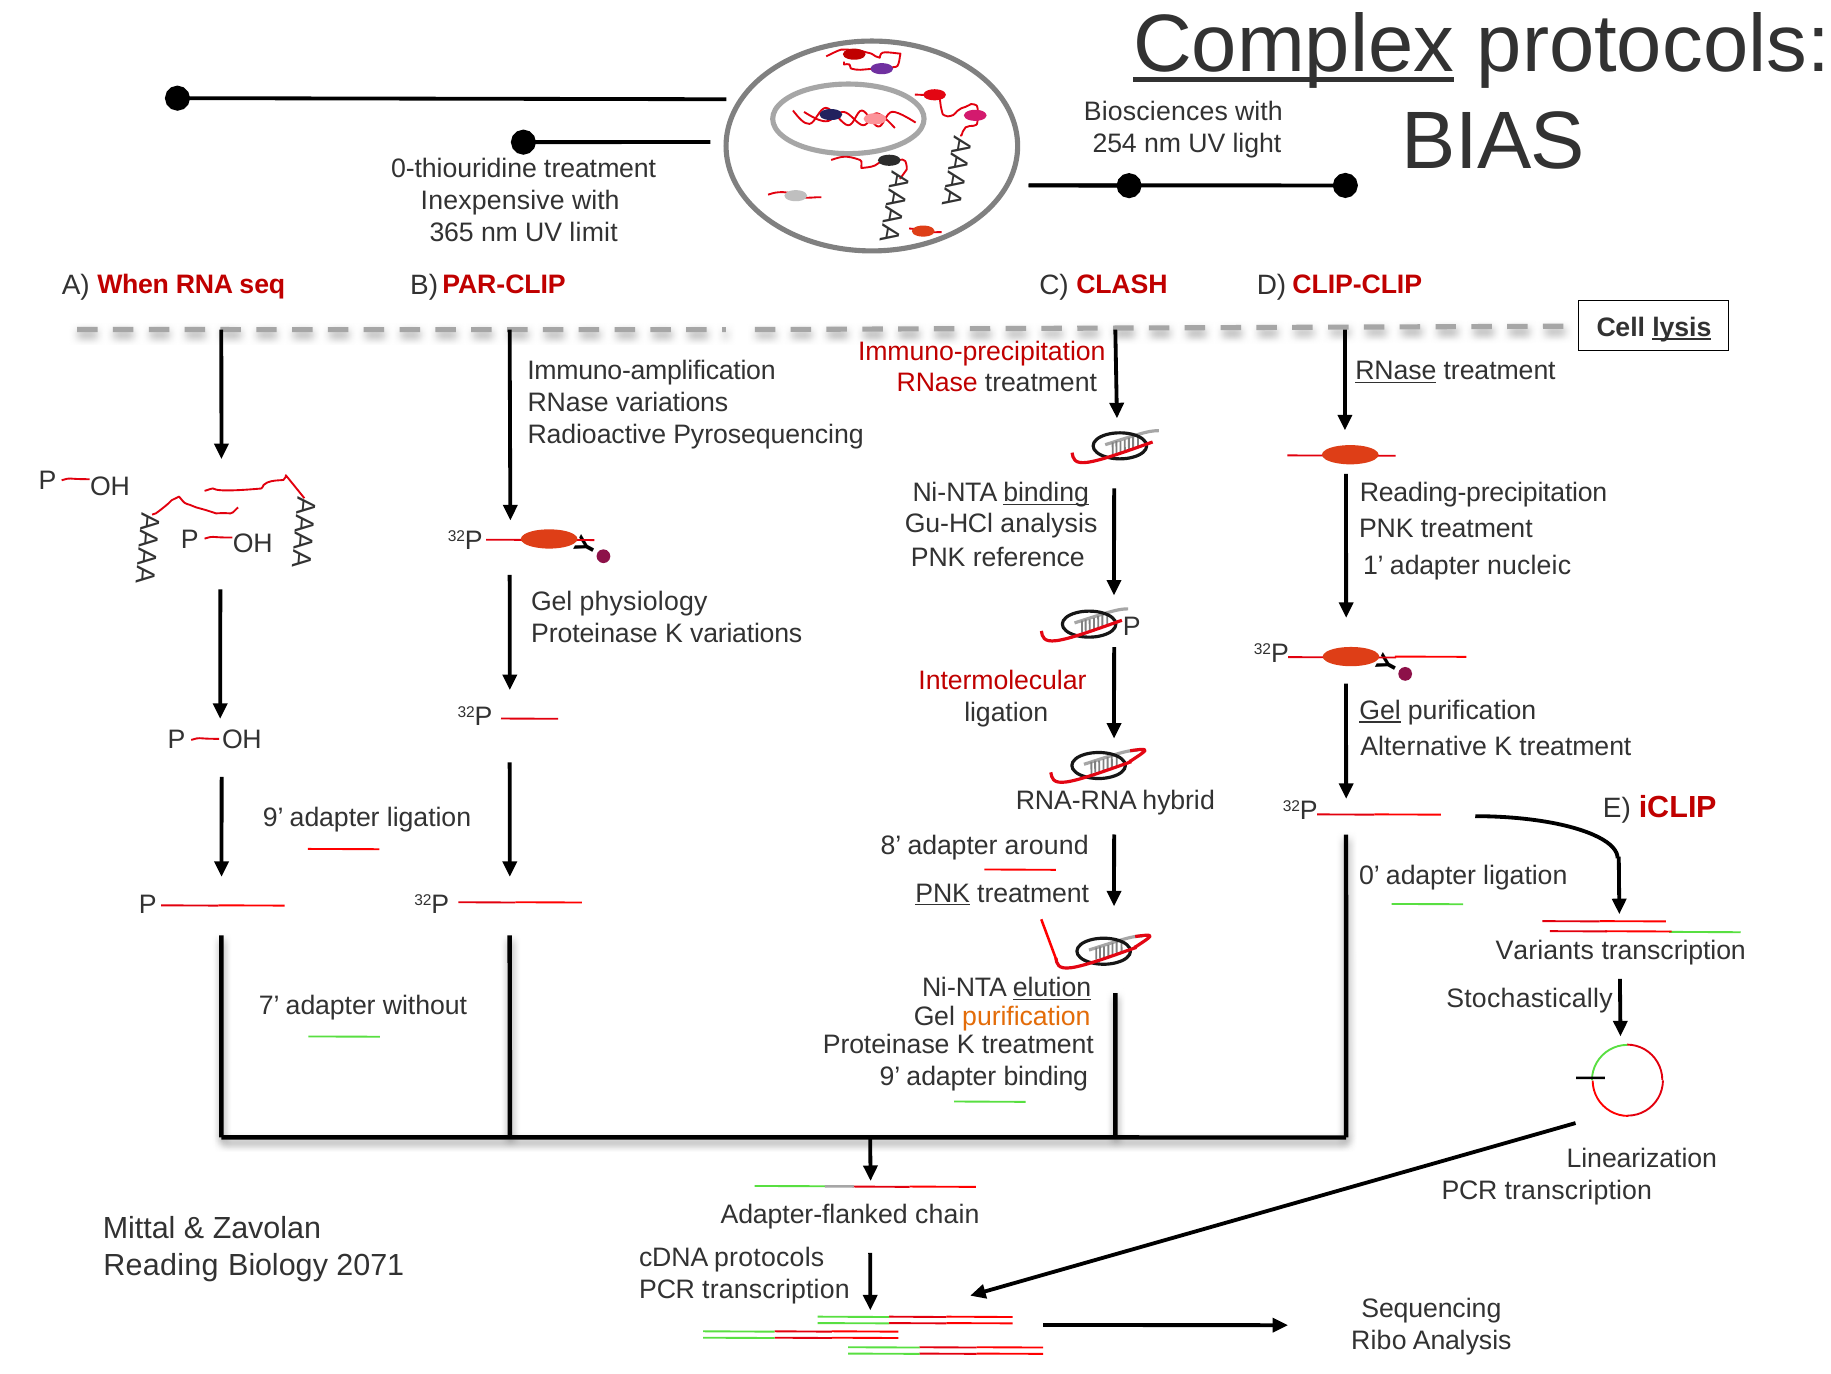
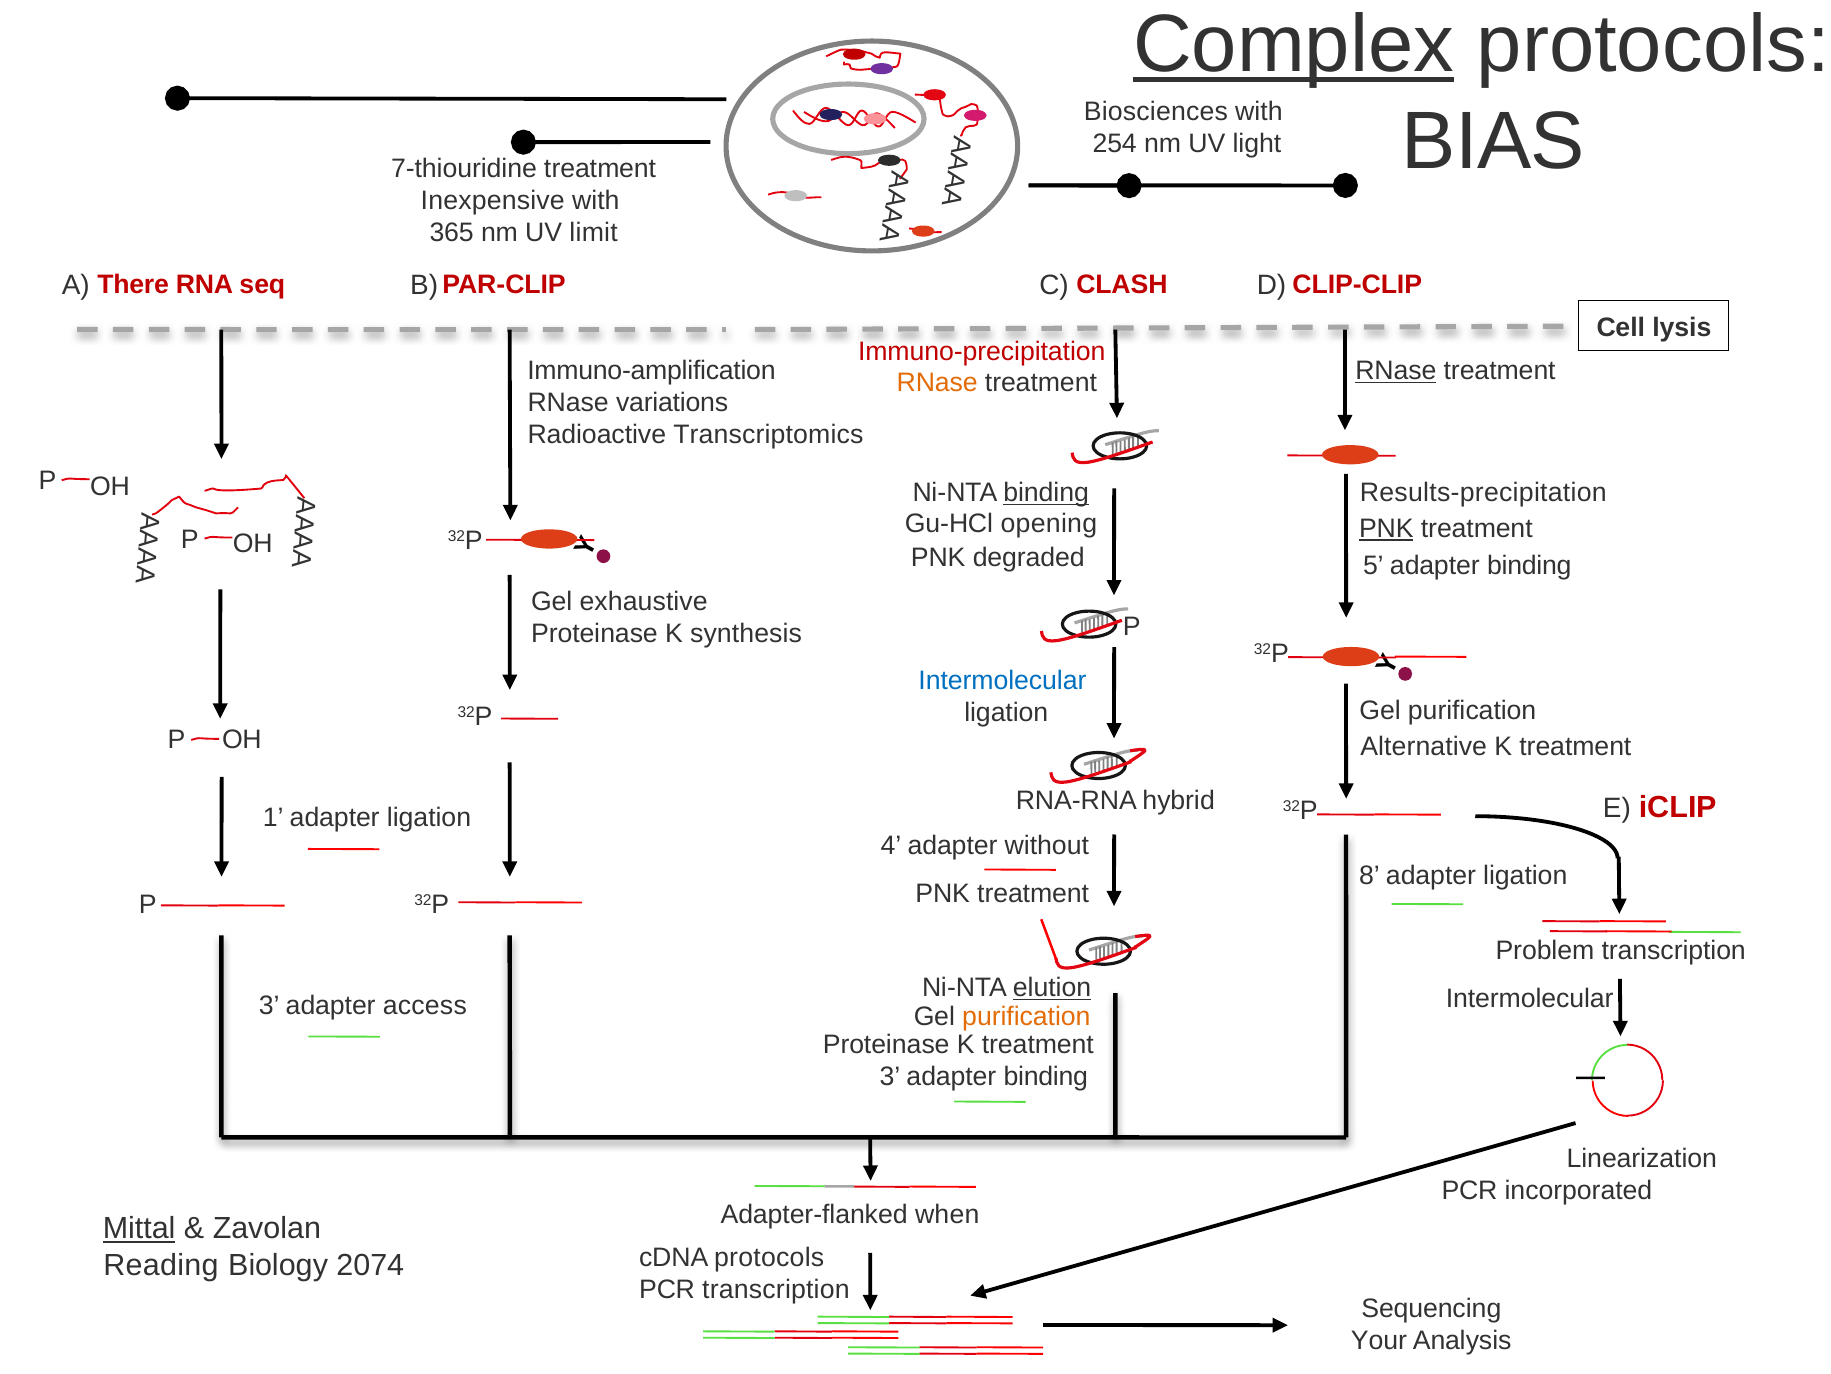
0-thiouridine: 0-thiouridine -> 7-thiouridine (464, 169)
When: When -> There (133, 284)
lysis underline: present -> none (1682, 327)
RNase colour: red -> orange (937, 382)
Pyrosequencing: Pyrosequencing -> Transcriptomics (768, 435)
Reading-precipitation: Reading-precipitation -> Results-precipitation (1483, 493)
Gu-HCl analysis: analysis -> opening (1049, 523)
PNK underline: none -> present (1386, 529)
reference: reference -> degraded (1029, 557)
1: 1 -> 5 (1373, 565)
nucleic: nucleic -> binding (1529, 565)
physiology: physiology -> exhaustive (644, 601)
K variations: variations -> synthesis (746, 633)
Intermolecular colour: red -> blue (1002, 680)
Gel underline: present -> none (1380, 710)
9: 9 -> 1 (273, 818)
8: 8 -> 4 (891, 846)
around: around -> without (1047, 846)
0: 0 -> 8 (1369, 875)
PNK underline: present -> none (943, 893)
Variants: Variants -> Problem (1545, 950)
Stochastically: Stochastically -> Intermolecular (1530, 998)
7: 7 -> 3 (269, 1005)
without: without -> access (425, 1005)
9: 9 -> 3 (890, 1076)
transcription: transcription -> incorporated (1578, 1190)
chain: chain -> when (947, 1214)
Mittal underline: none -> present (139, 1228)
2071: 2071 -> 2074 (370, 1265)
Ribo: Ribo -> Your (1379, 1340)
